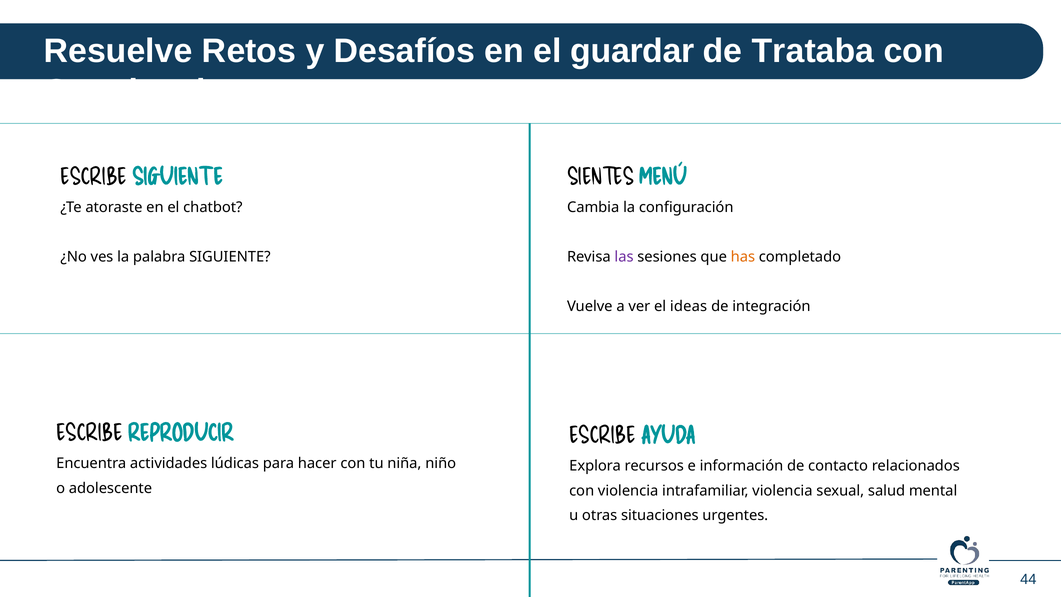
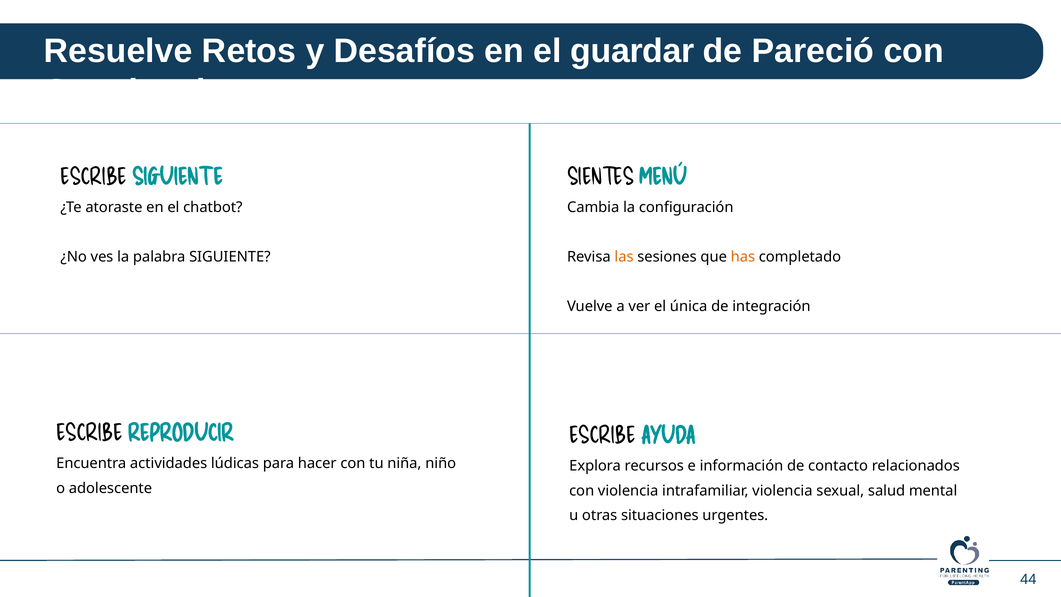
Trataba: Trataba -> Pareció (813, 51)
las colour: purple -> orange (624, 257)
ideas: ideas -> única (689, 306)
